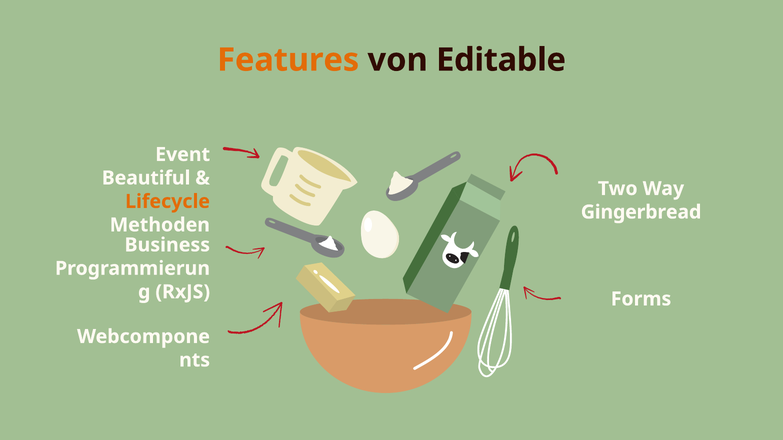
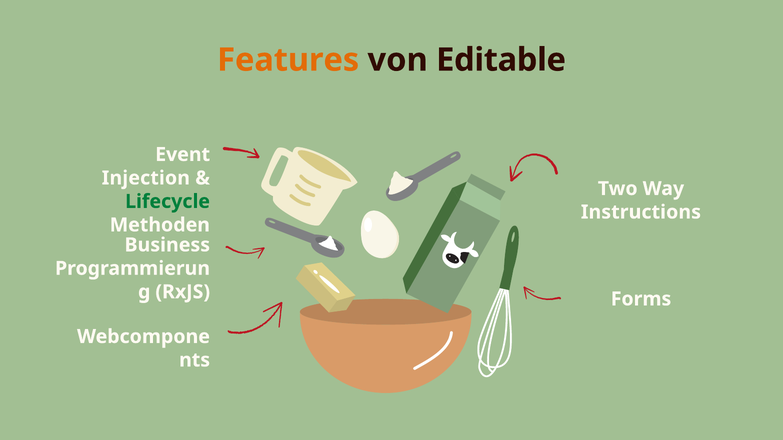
Beautiful: Beautiful -> Injection (146, 178)
Lifecycle colour: orange -> green (168, 202)
Gingerbread: Gingerbread -> Instructions (641, 212)
